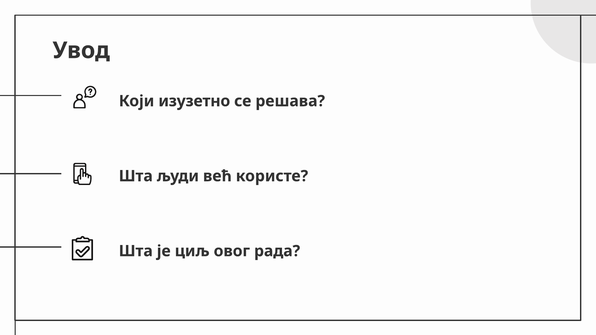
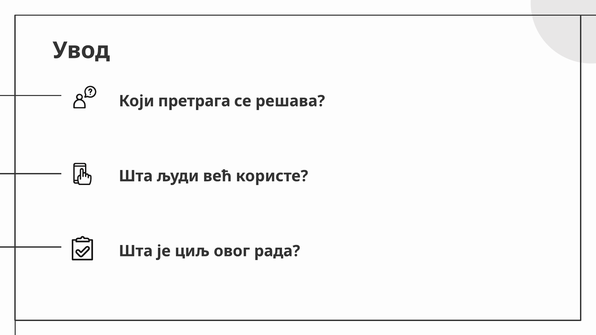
изузетно: изузетно -> претрага (194, 101)
